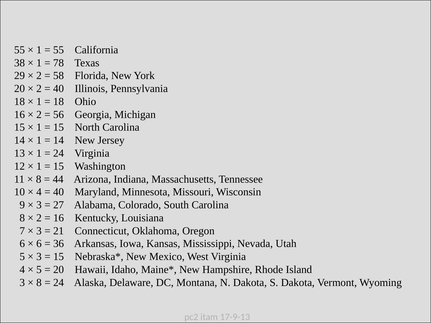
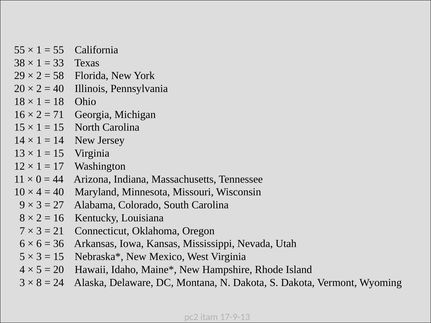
78: 78 -> 33 (59, 63)
56: 56 -> 71 (59, 115)
24: 24 -> 15 (59, 153)
15: 15 -> 17 (59, 166)
8: 8 -> 0 (39, 179)
